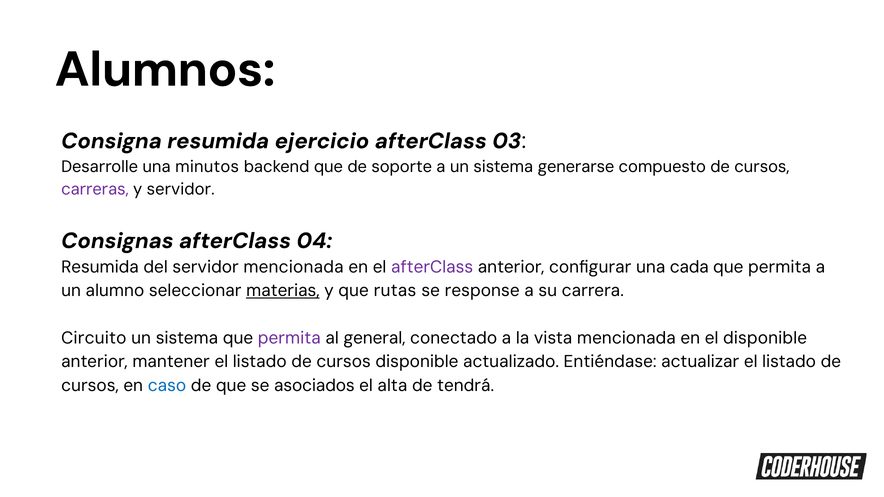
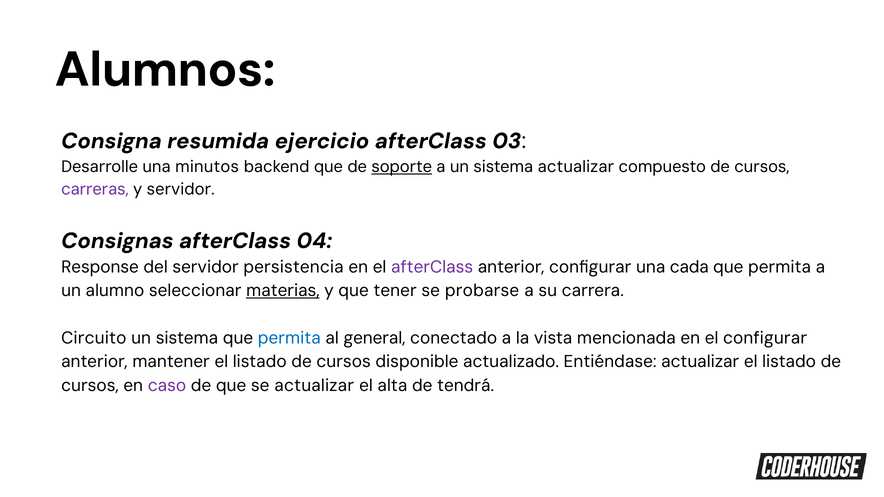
soporte underline: none -> present (402, 167)
sistema generarse: generarse -> actualizar (576, 167)
Resumida: Resumida -> Response (100, 267)
servidor mencionada: mencionada -> persistencia (294, 267)
rutas: rutas -> tener (395, 291)
response: response -> probarse (482, 291)
permita colour: purple -> blue (289, 338)
el disponible: disponible -> configurar (765, 338)
caso colour: blue -> purple (167, 386)
se asociados: asociados -> actualizar (314, 386)
